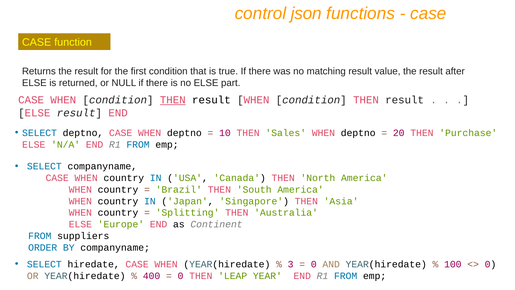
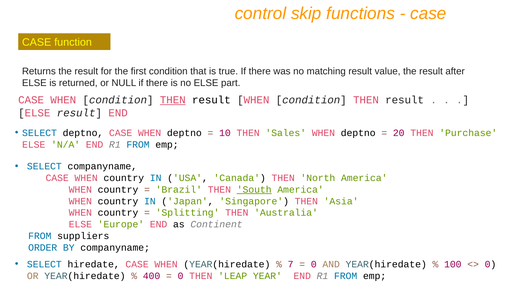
json: json -> skip (306, 13)
South underline: none -> present (254, 189)
3: 3 -> 7 (291, 264)
